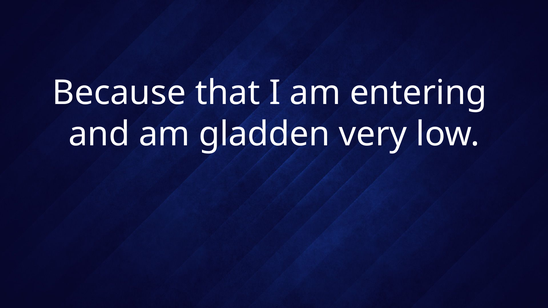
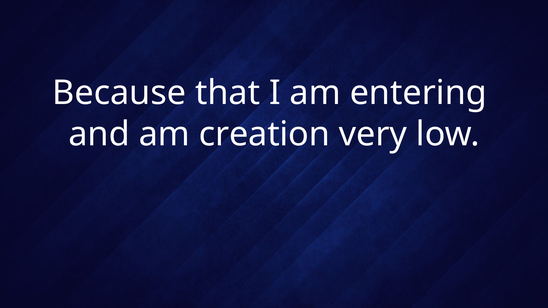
gladden: gladden -> creation (264, 134)
